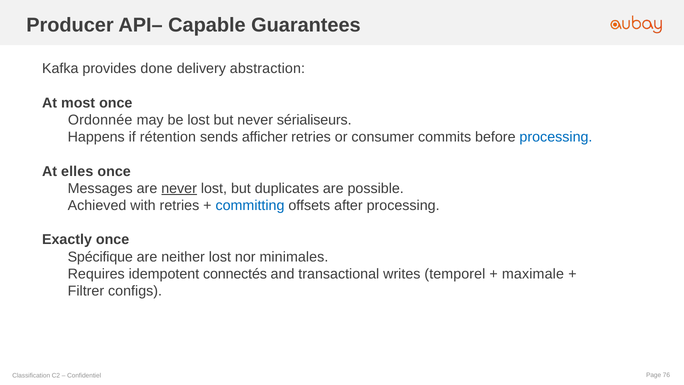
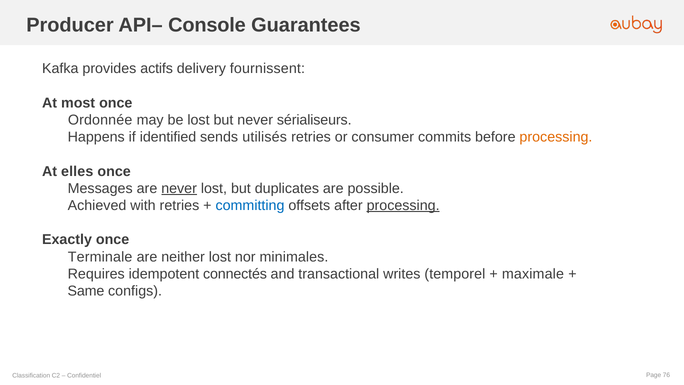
Capable: Capable -> Console (207, 25)
done: done -> actifs (157, 69)
abstraction: abstraction -> fournissent (267, 69)
rétention: rétention -> identified (168, 137)
afficher: afficher -> utilisés (265, 137)
processing colour: blue -> orange (556, 137)
processing underline: none -> present (403, 205)
Spécifique: Spécifique -> Terminale (100, 257)
Filtrer: Filtrer -> Same (86, 291)
